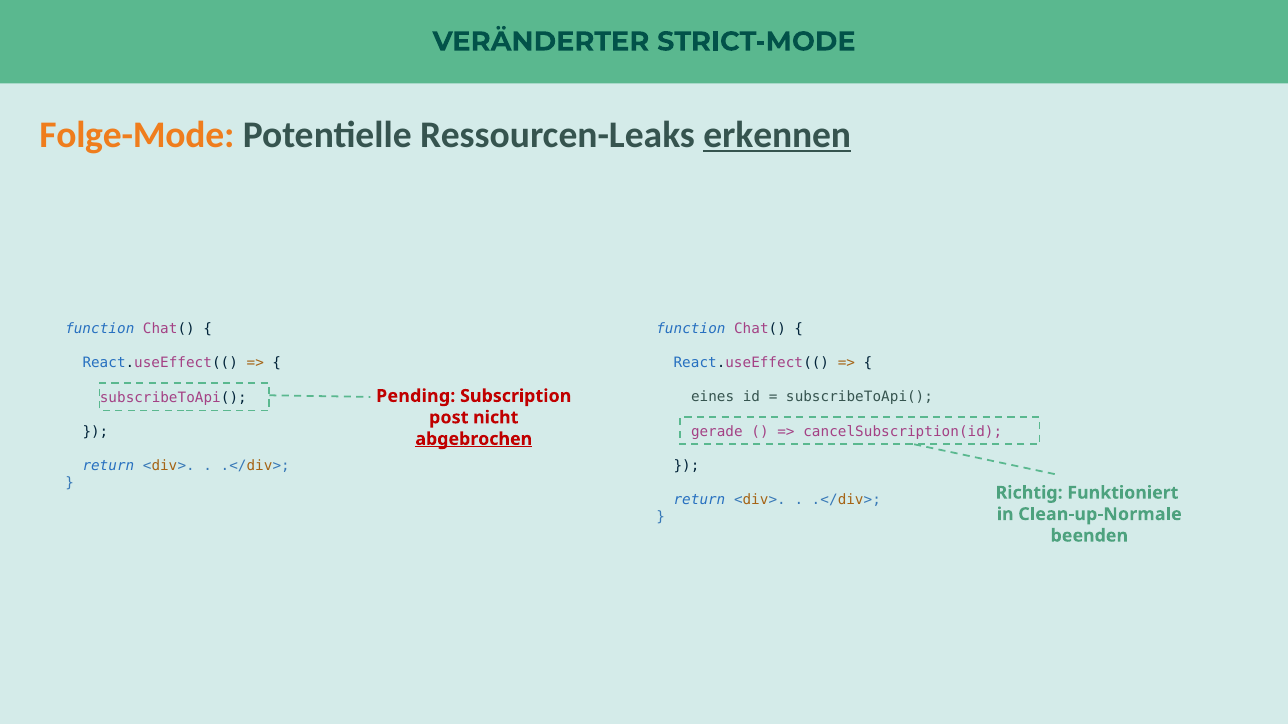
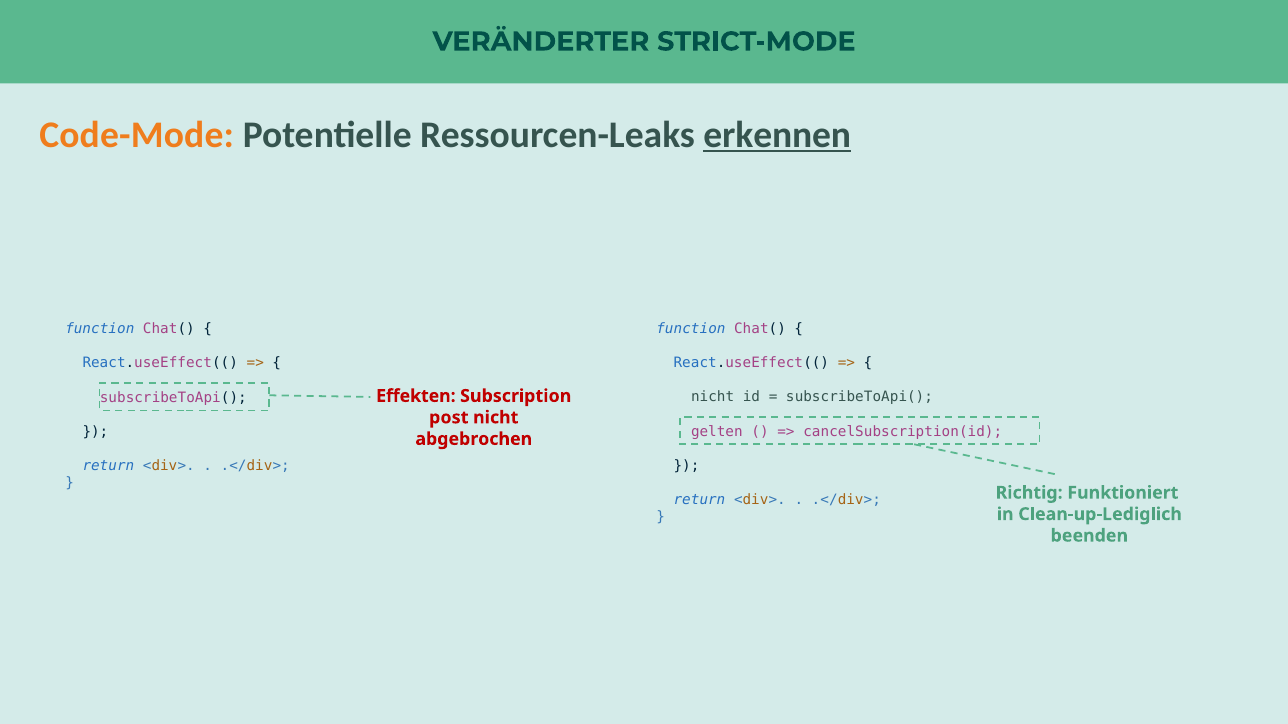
Folge-Mode: Folge-Mode -> Code-Mode (137, 135)
eines: eines -> nicht (713, 397)
Pending: Pending -> Effekten (416, 396)
gerade: gerade -> gelten (717, 432)
abgebrochen underline: present -> none (474, 439)
Clean-up-Normale: Clean-up-Normale -> Clean-up-Lediglich (1100, 515)
